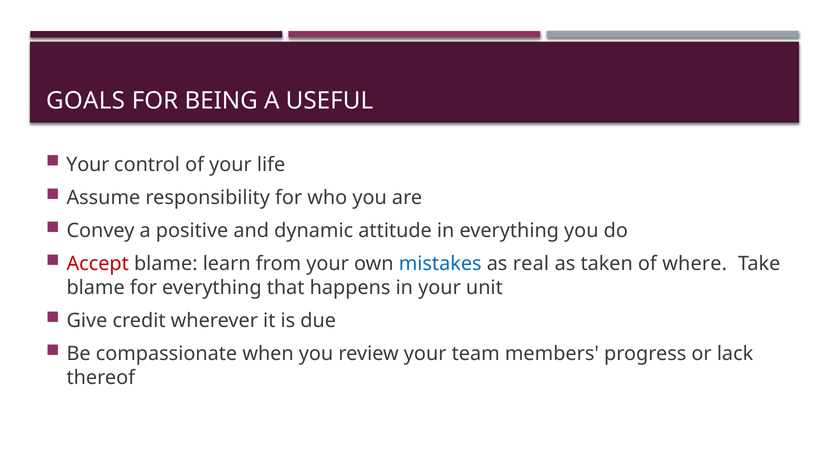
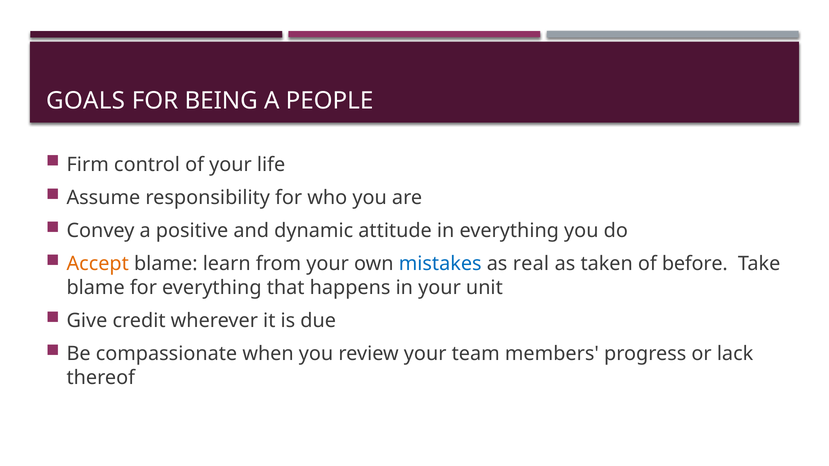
USEFUL: USEFUL -> PEOPLE (329, 101)
Your: Your -> Firm (88, 165)
Accept colour: red -> orange (98, 264)
where: where -> before (695, 264)
